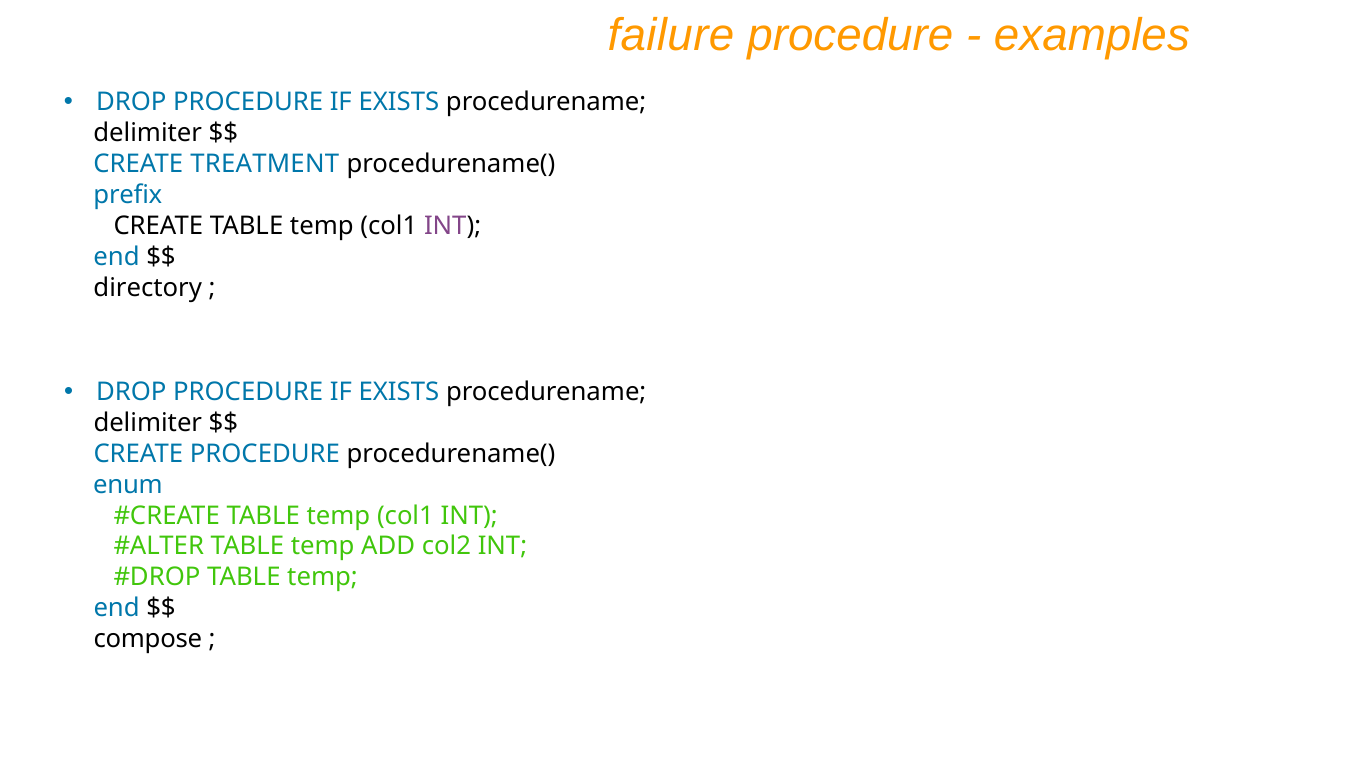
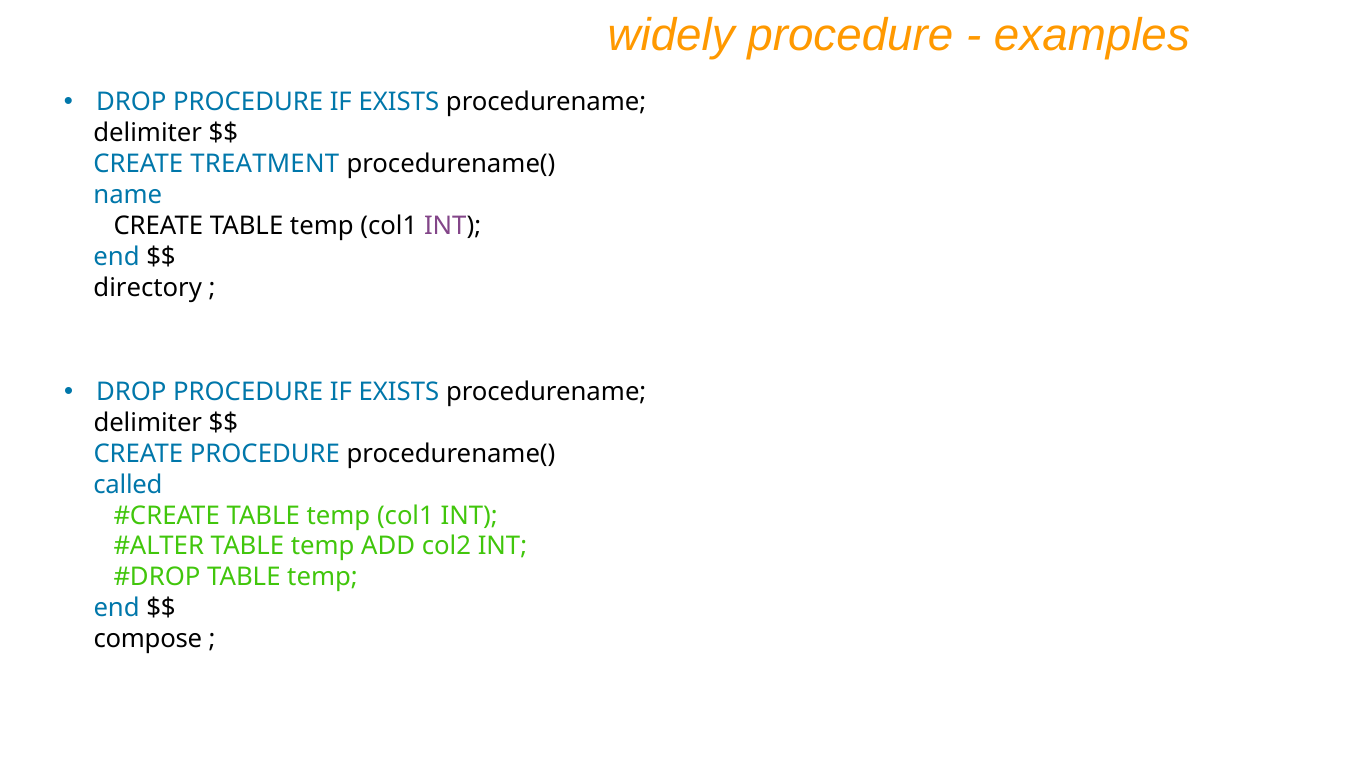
failure: failure -> widely (671, 36)
prefix: prefix -> name (128, 195)
enum: enum -> called (128, 485)
